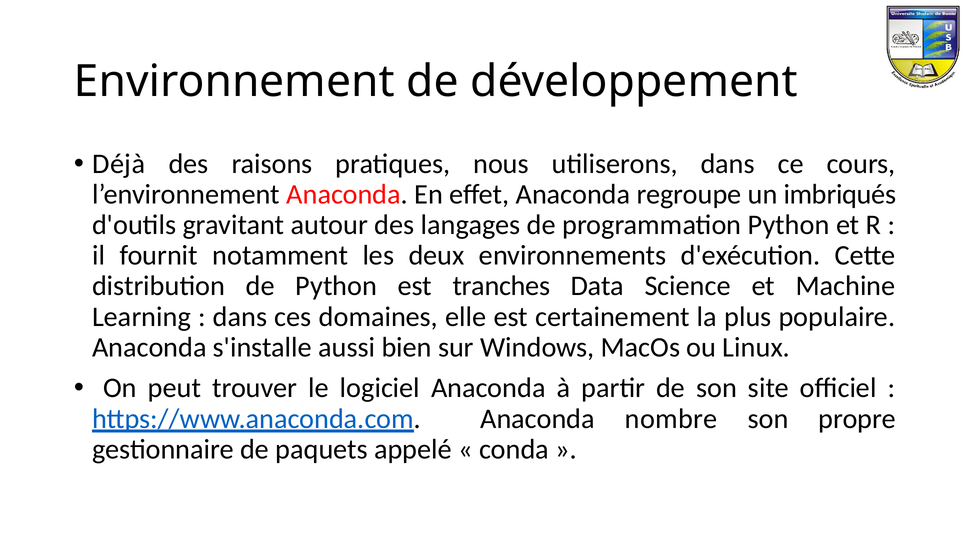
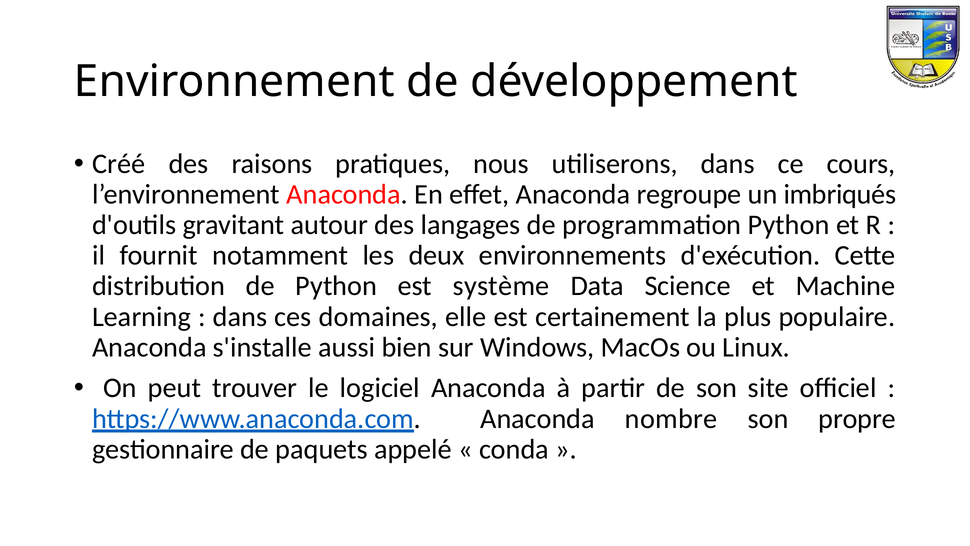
Déjà: Déjà -> Créé (119, 164)
tranches: tranches -> système (501, 286)
